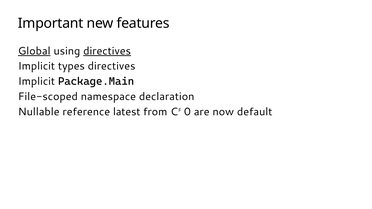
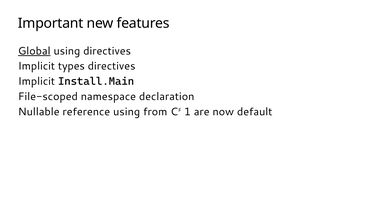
directives underline: present -> none (107, 51)
Package.Main: Package.Main -> Install.Main (96, 81)
reference latest: latest -> using (127, 112)
0: 0 -> 1 (187, 112)
